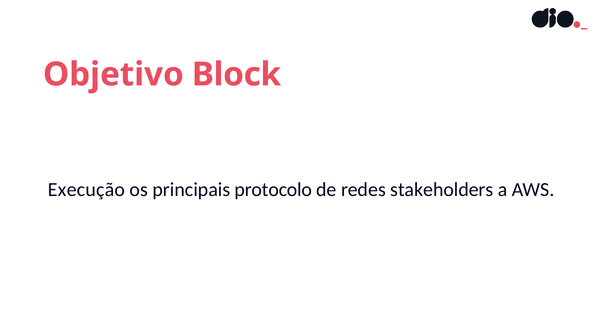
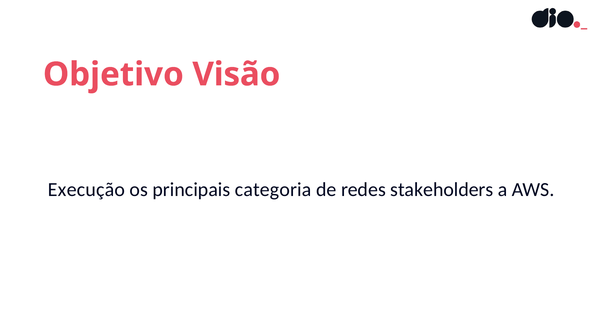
Block: Block -> Visão (236, 75)
protocolo: protocolo -> categoria (273, 190)
